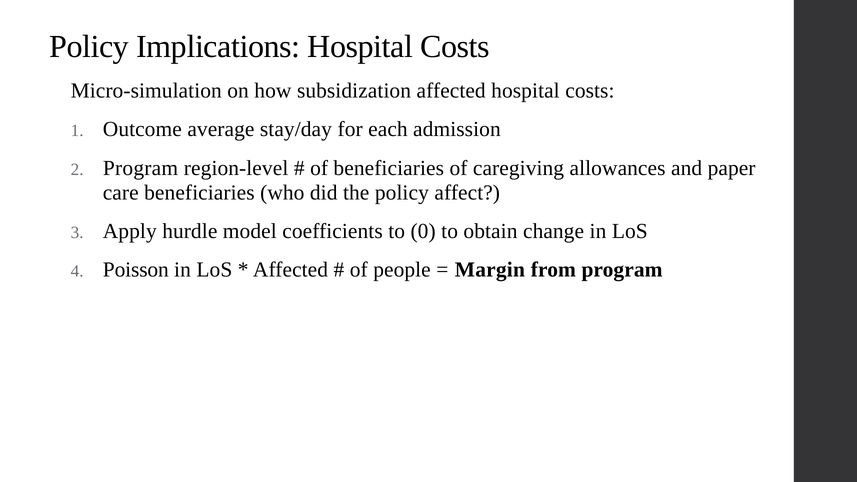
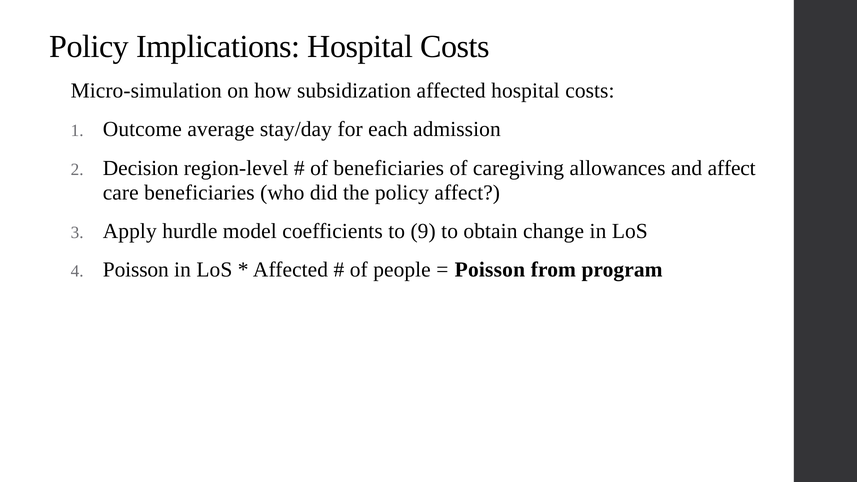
Program: Program -> Decision (141, 168)
and paper: paper -> affect (732, 168)
0: 0 -> 9 (423, 231)
Margin: Margin -> Poisson (490, 270)
